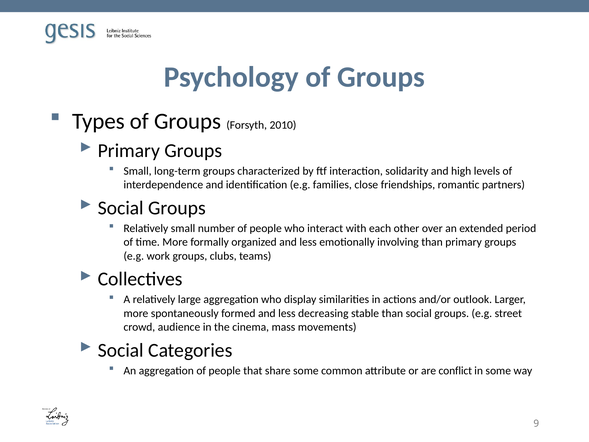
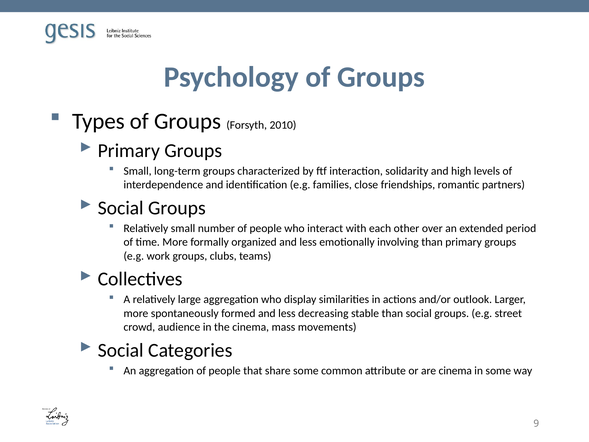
are conflict: conflict -> cinema (455, 370)
